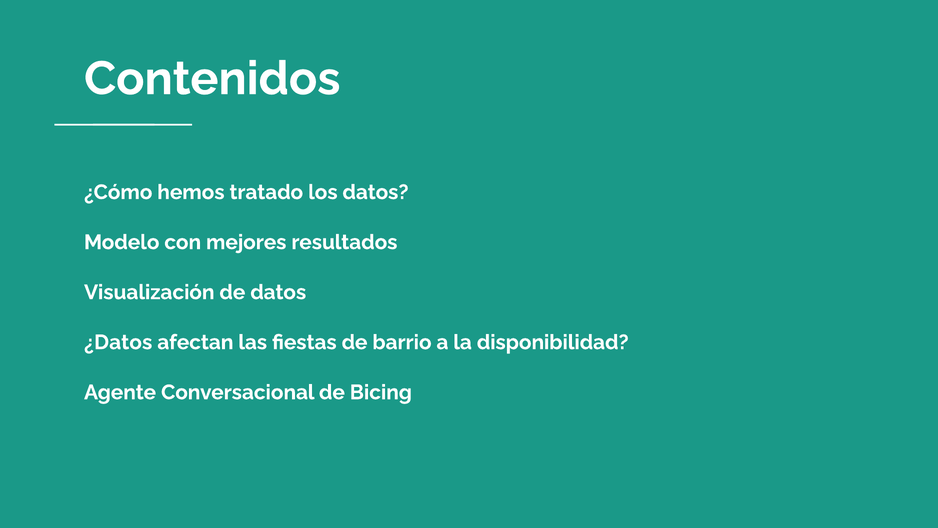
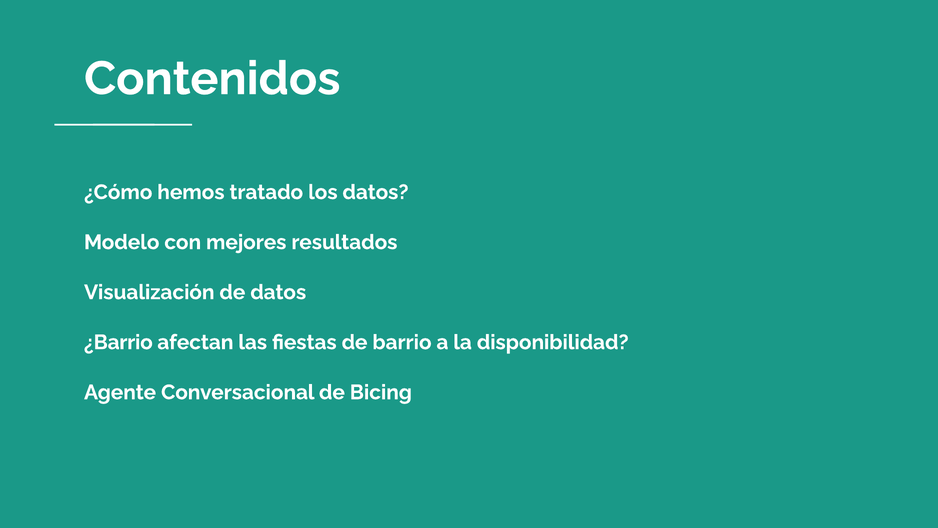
¿Datos: ¿Datos -> ¿Barrio (118, 342)
